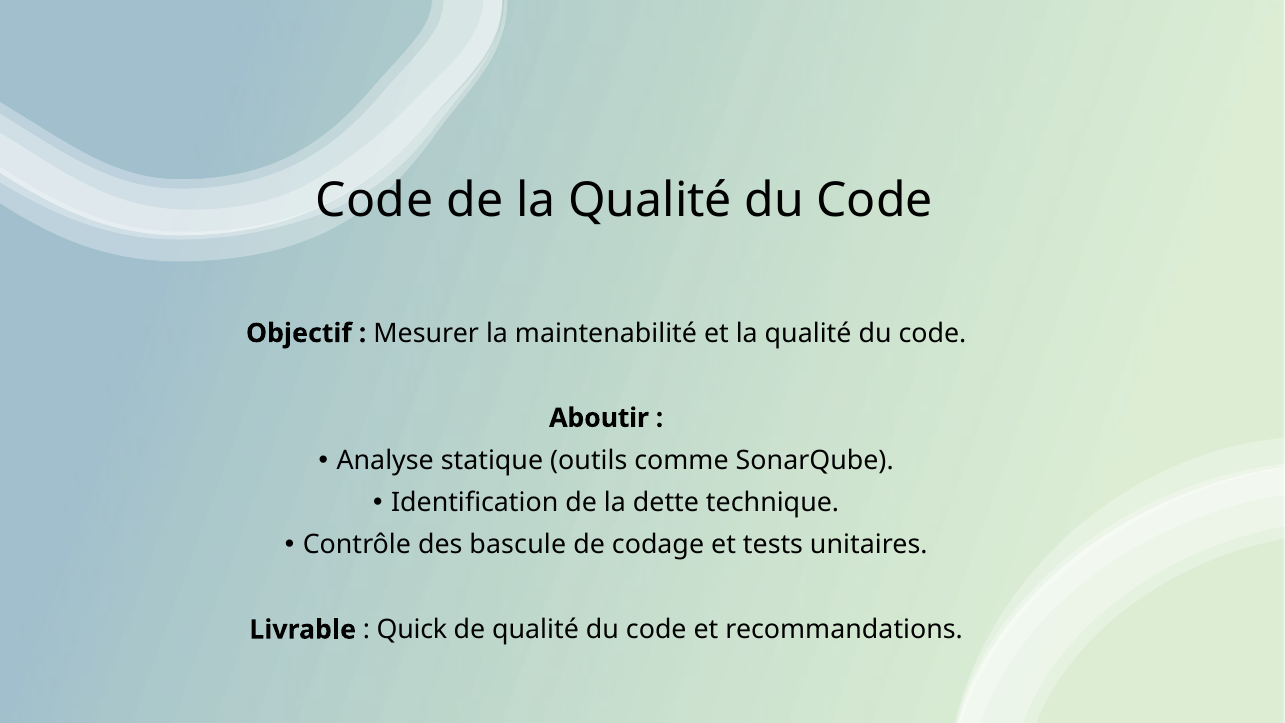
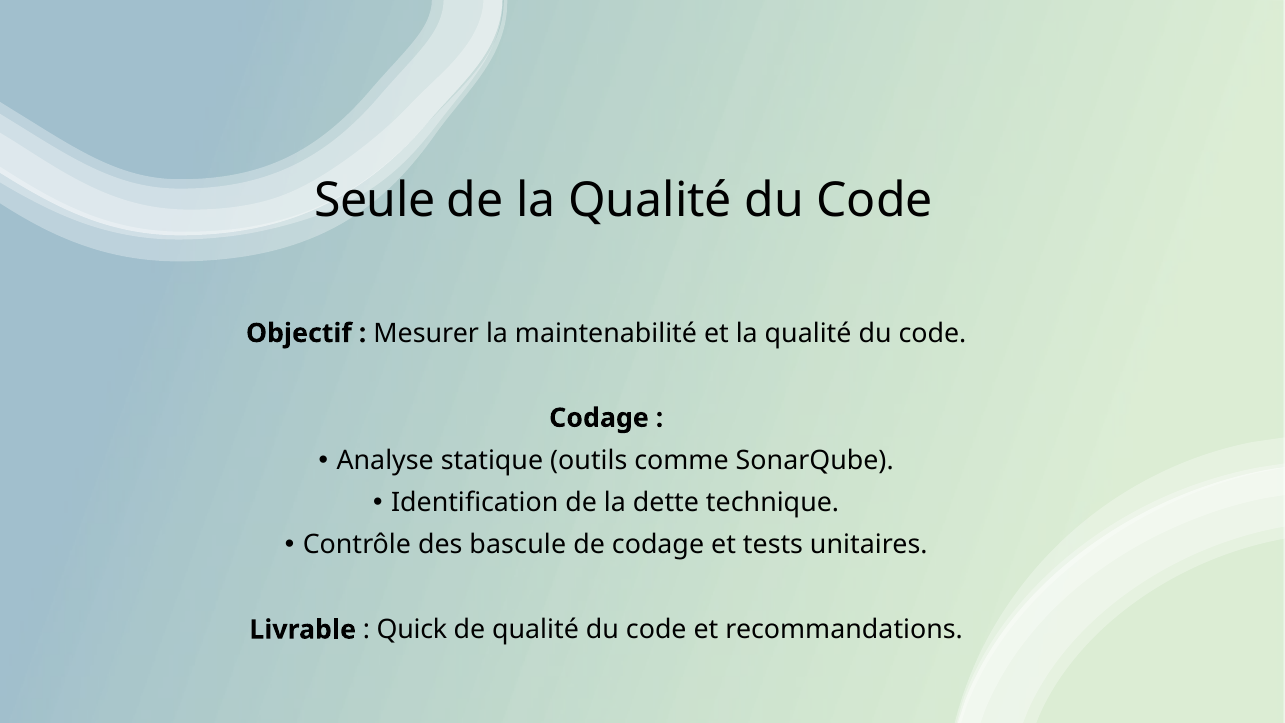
Code: Code -> Seule (375, 201)
Aboutir: Aboutir -> Codage (599, 418)
